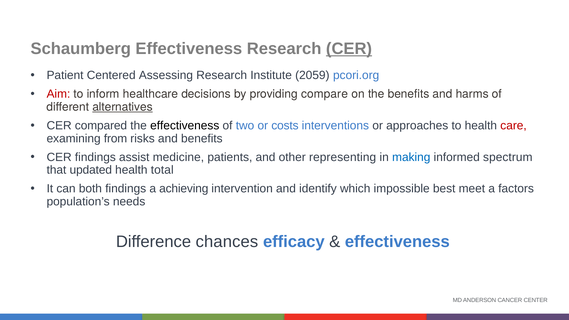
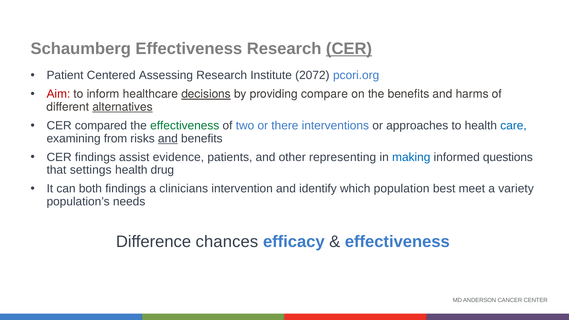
2059: 2059 -> 2072 (312, 75)
decisions underline: none -> present (206, 94)
effectiveness colour: black -> green (185, 126)
costs: costs -> there (285, 126)
care colour: red -> blue (513, 126)
and underline: none -> present (168, 138)
medicine: medicine -> evidence (178, 157)
spectrum: spectrum -> questions (508, 157)
updated: updated -> settings (91, 170)
total: total -> drug (162, 170)
achieving: achieving -> clinicians (184, 189)
impossible: impossible -> population (402, 189)
factors: factors -> variety (516, 189)
